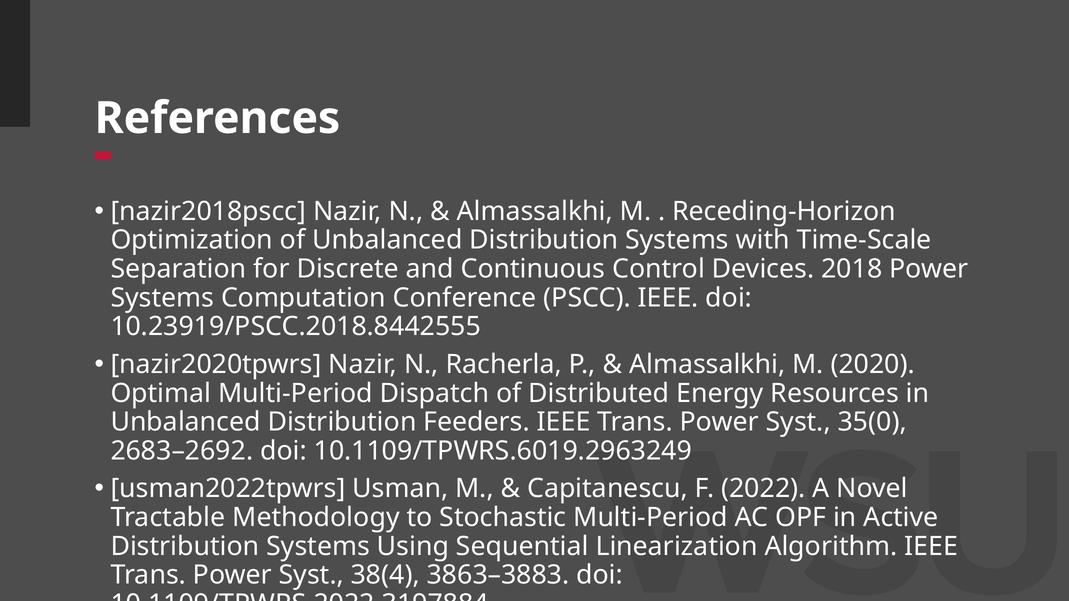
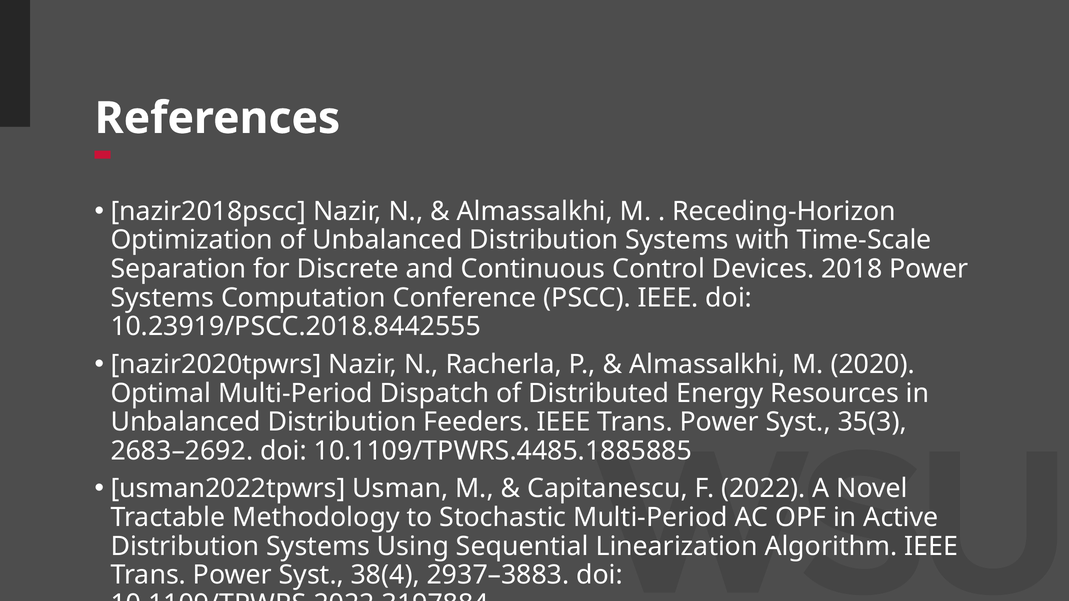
35(0: 35(0 -> 35(3 (872, 422)
10.1109/TPWRS.6019.2963249: 10.1109/TPWRS.6019.2963249 -> 10.1109/TPWRS.4485.1885885 (503, 451)
3863–3883: 3863–3883 -> 2937–3883 (498, 575)
